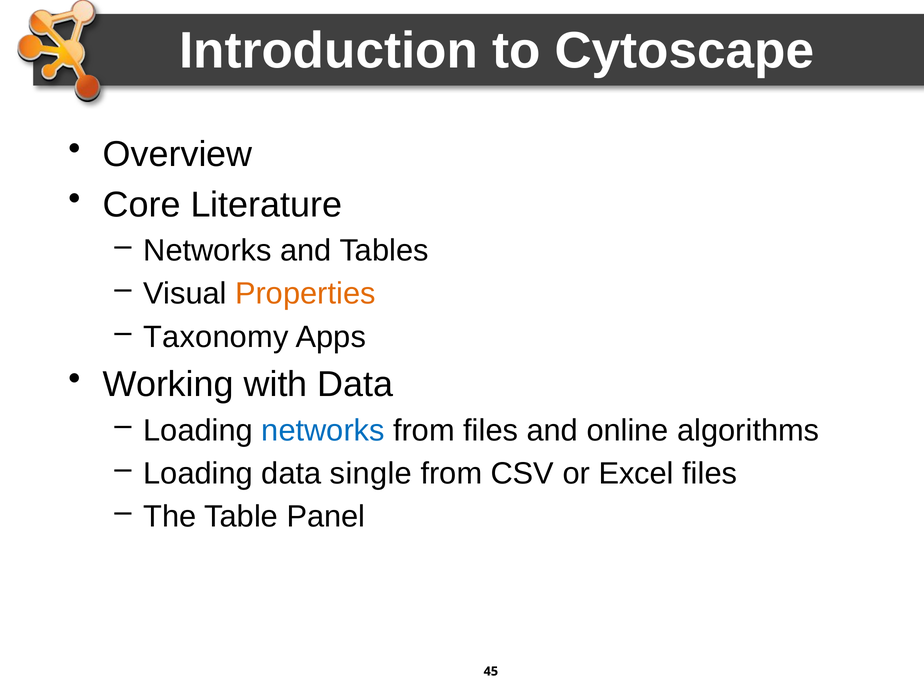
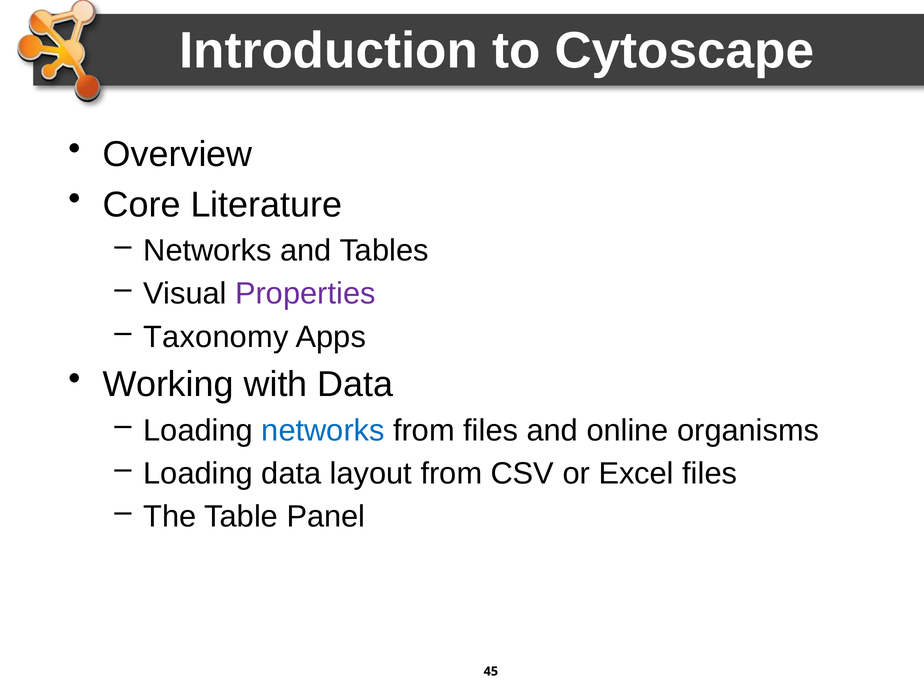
Properties colour: orange -> purple (305, 294)
algorithms: algorithms -> organisms (748, 430)
single: single -> layout (371, 473)
